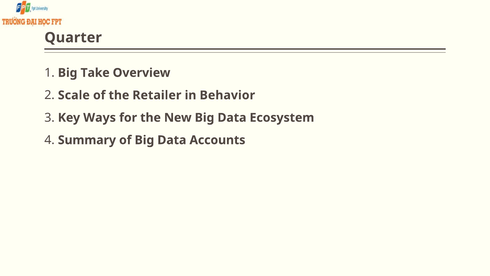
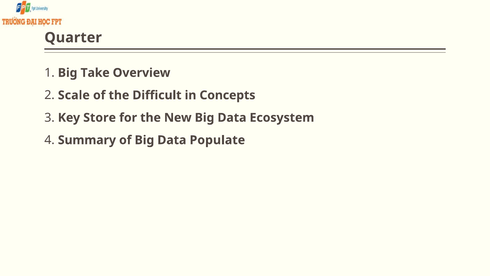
Retailer: Retailer -> Difficult (157, 95)
Behavior: Behavior -> Concepts (227, 95)
Ways: Ways -> Store (100, 118)
Accounts: Accounts -> Populate (217, 140)
